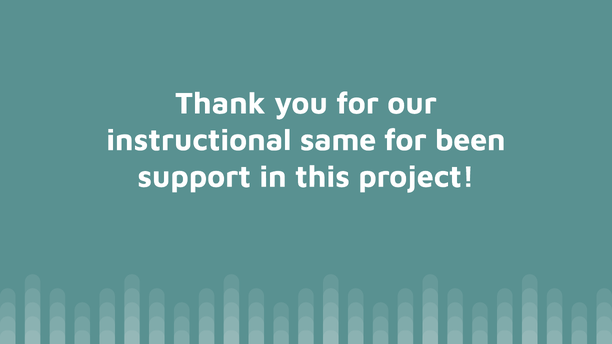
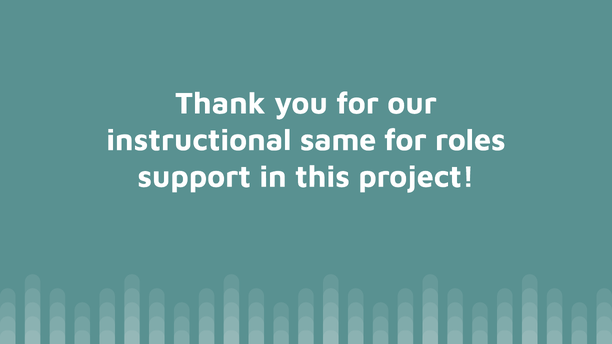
been: been -> roles (470, 140)
